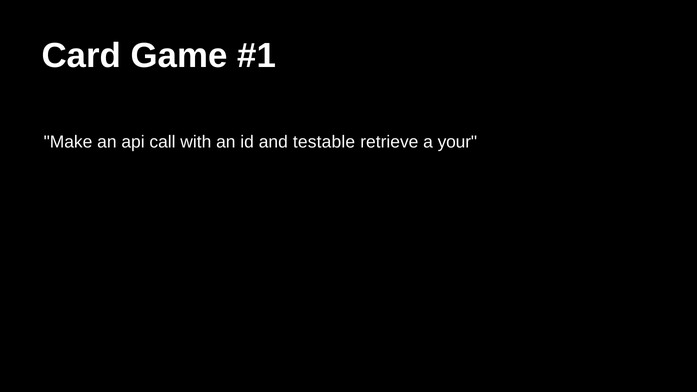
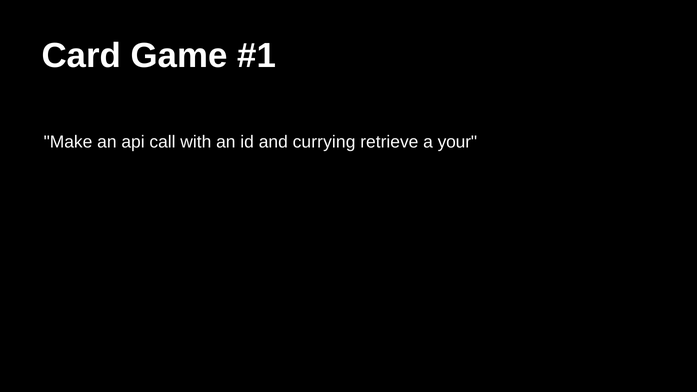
testable: testable -> currying (324, 142)
